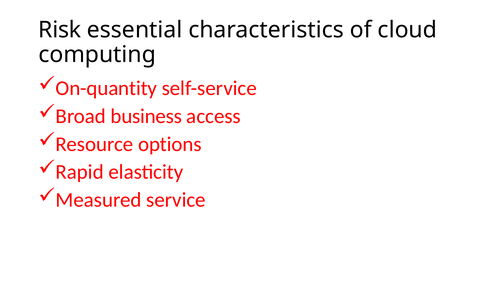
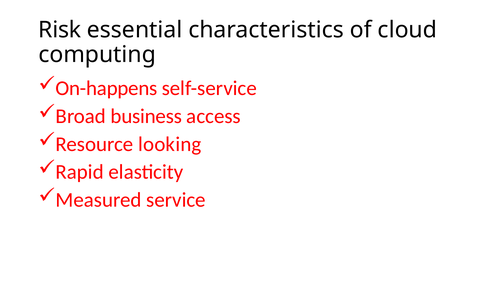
On-quantity: On-quantity -> On-happens (106, 88)
options: options -> looking (170, 144)
